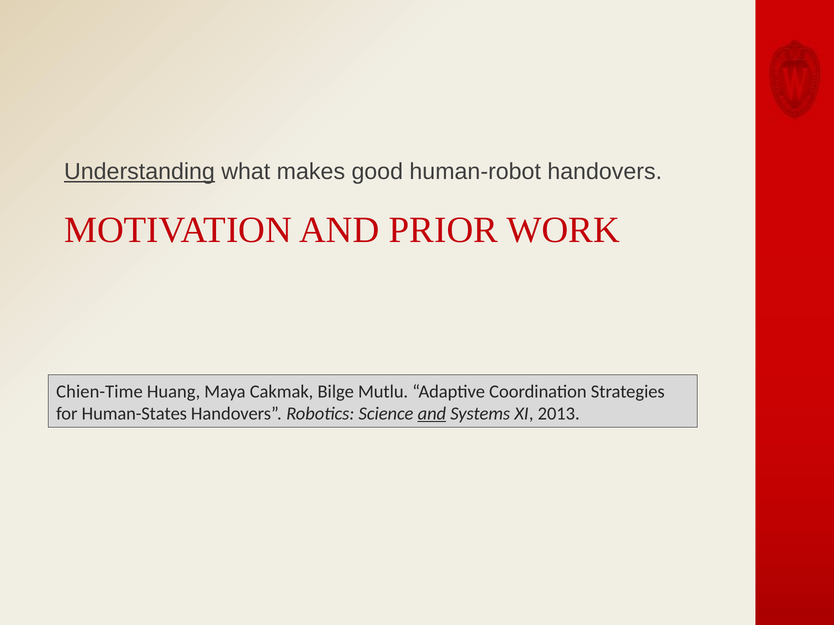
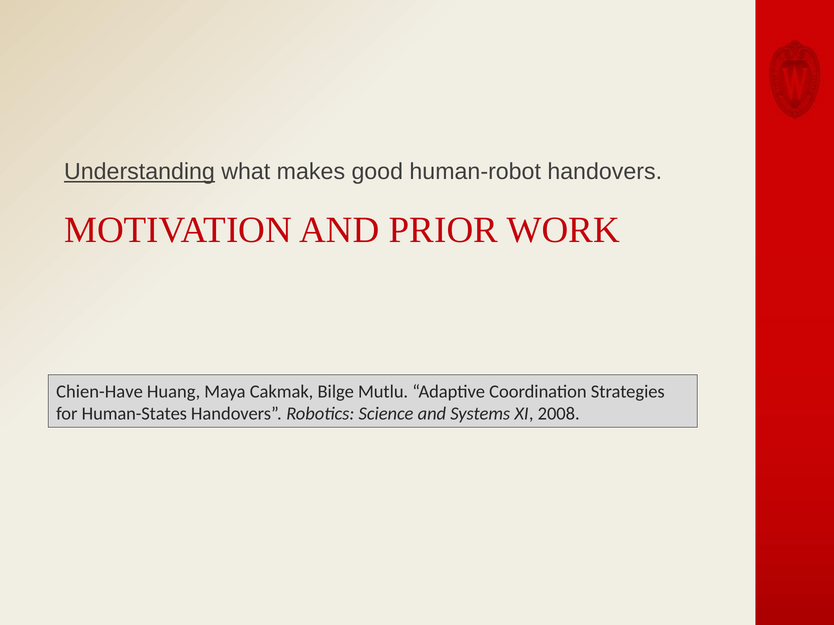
Chien-Time: Chien-Time -> Chien-Have (100, 392)
and underline: present -> none (432, 414)
2013: 2013 -> 2008 (559, 414)
